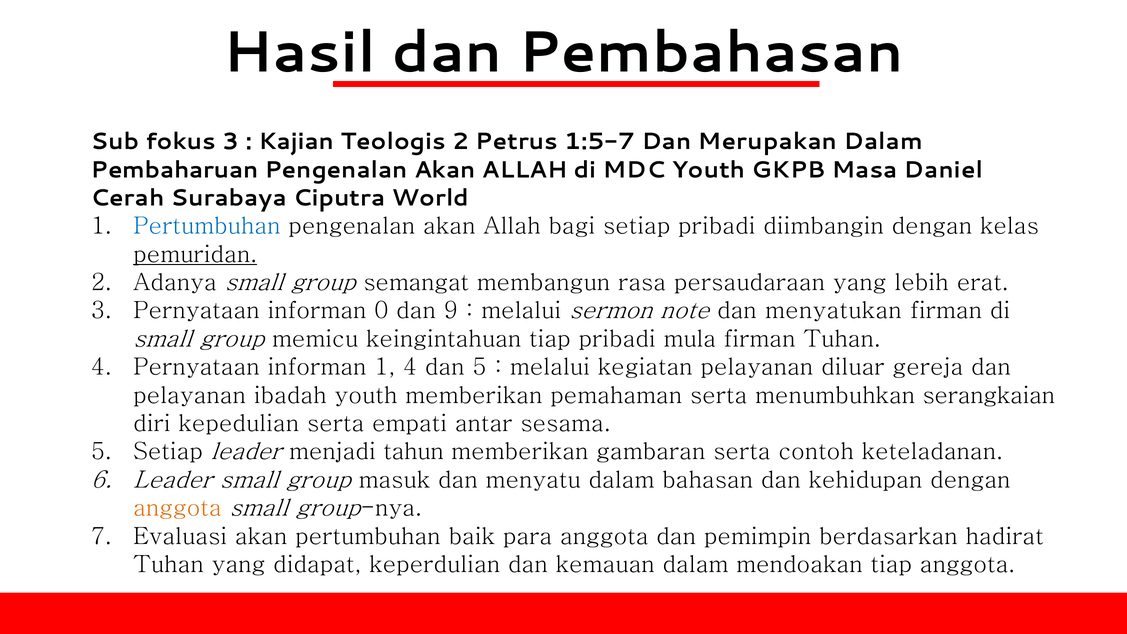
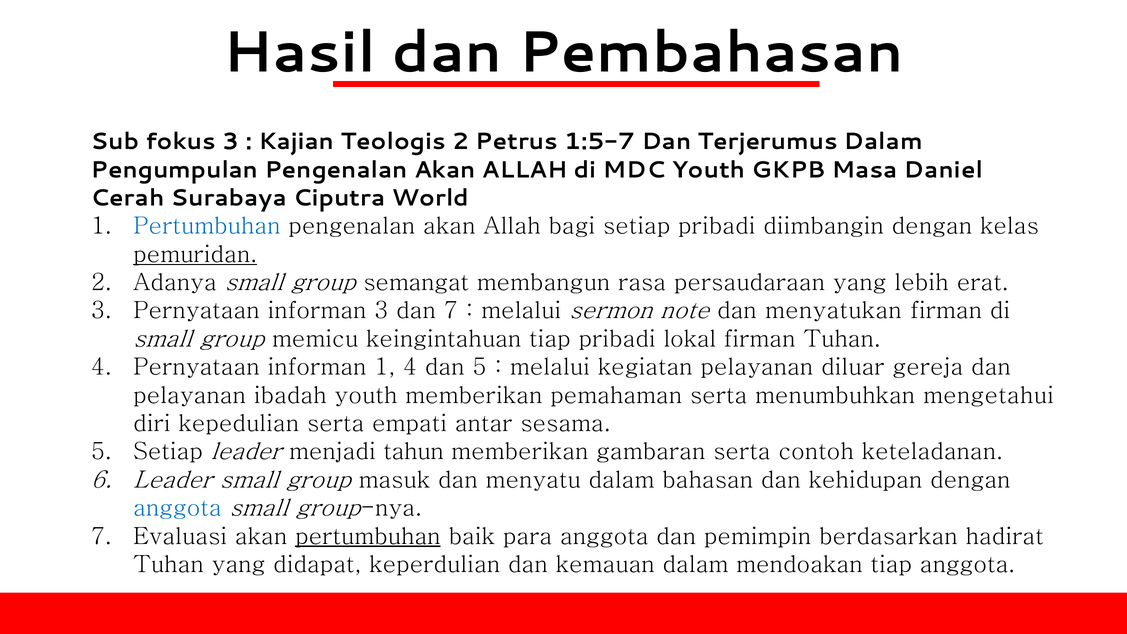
Merupakan: Merupakan -> Terjerumus (768, 142)
Pembaharuan: Pembaharuan -> Pengumpulan (175, 170)
informan 0: 0 -> 3 (381, 311)
dan 9: 9 -> 7 (451, 311)
mula: mula -> lokal (690, 339)
serangkaian: serangkaian -> mengetahui (989, 395)
anggota colour: orange -> blue (177, 508)
pertumbuhan underline: none -> present (368, 536)
